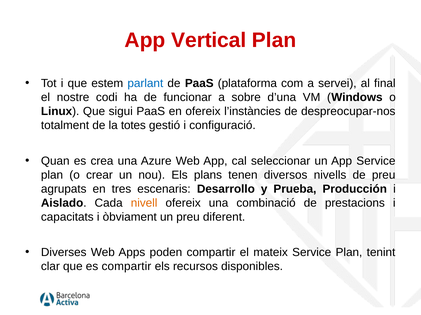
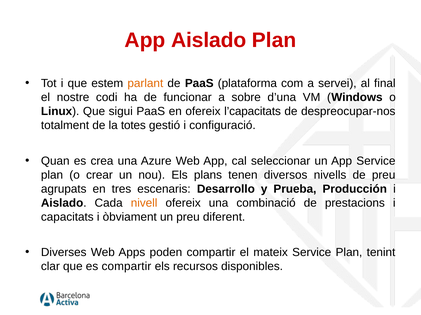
App Vertical: Vertical -> Aislado (209, 40)
parlant colour: blue -> orange (145, 84)
l’instàncies: l’instàncies -> l’capacitats (253, 112)
